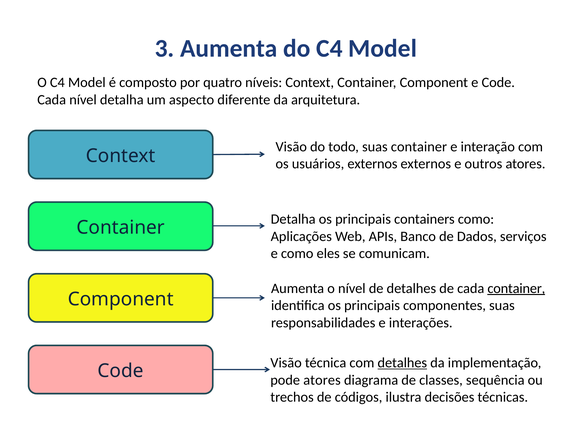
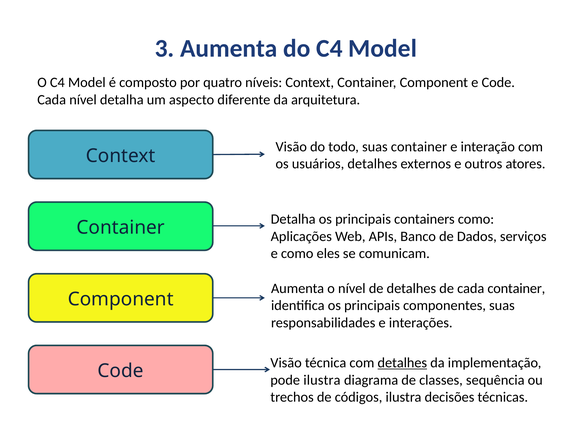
usuários externos: externos -> detalhes (372, 164)
container underline: present -> none (516, 288)
pode atores: atores -> ilustra (322, 380)
